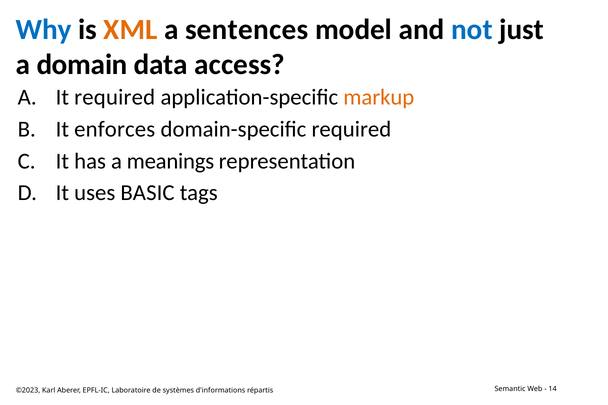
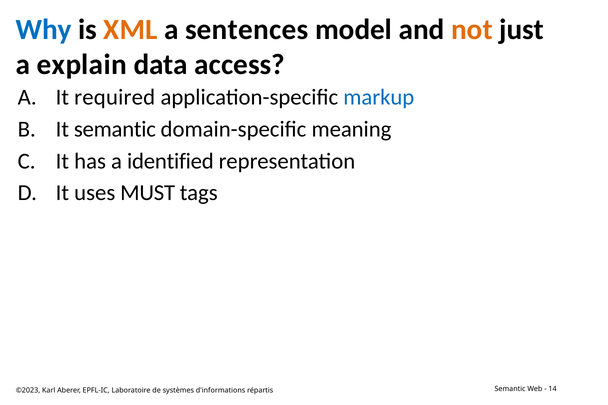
not colour: blue -> orange (472, 30)
domain: domain -> explain (82, 65)
markup colour: orange -> blue (379, 97)
It enforces: enforces -> semantic (115, 129)
domain-specific required: required -> meaning (351, 129)
meanings: meanings -> identified (170, 161)
BASIC: BASIC -> MUST (148, 193)
